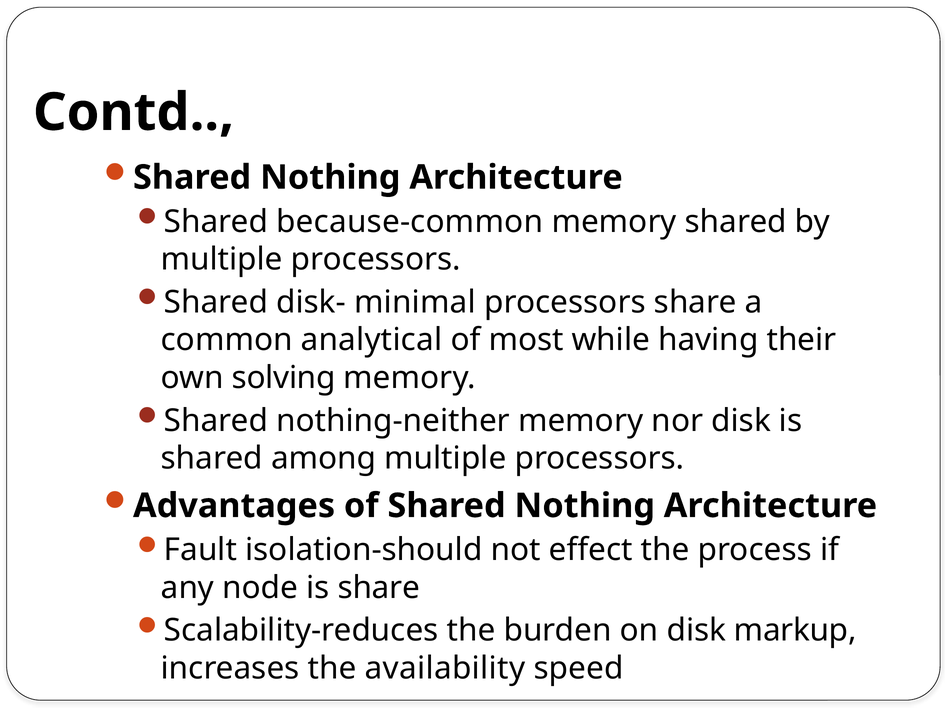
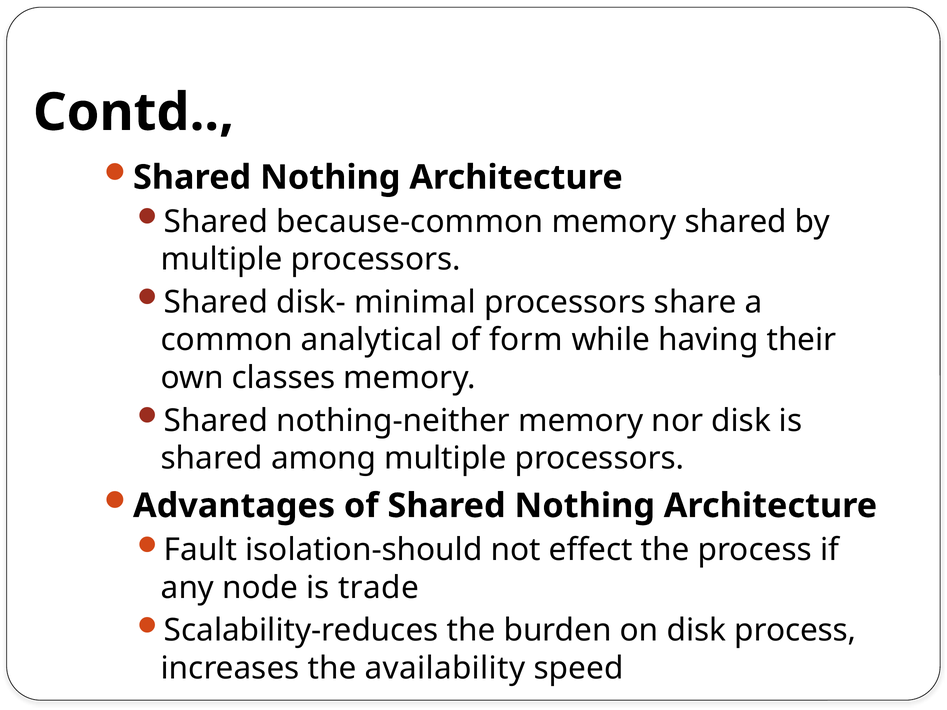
most: most -> form (526, 340)
solving: solving -> classes (284, 378)
is share: share -> trade (379, 588)
disk markup: markup -> process (795, 631)
